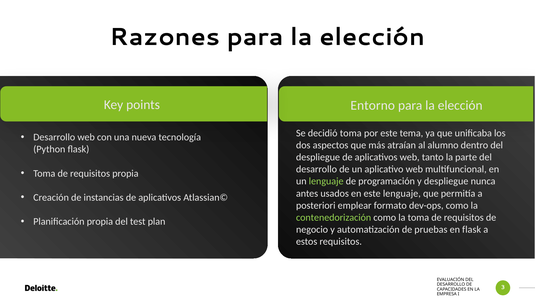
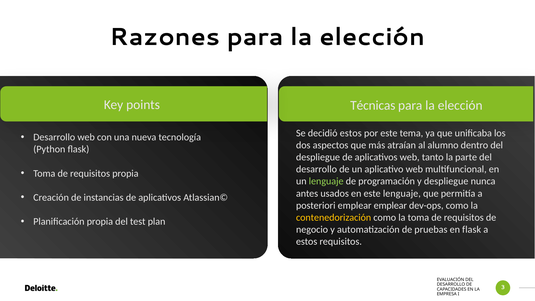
Entorno: Entorno -> Técnicas (373, 105)
decidió toma: toma -> estos (351, 133)
emplear formato: formato -> emplear (390, 205)
contenedorización colour: light green -> yellow (334, 217)
